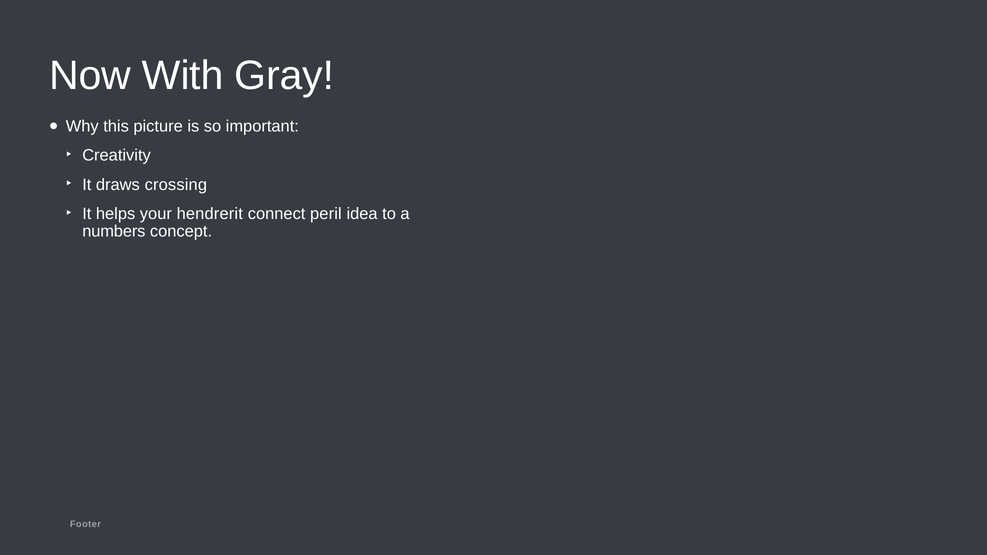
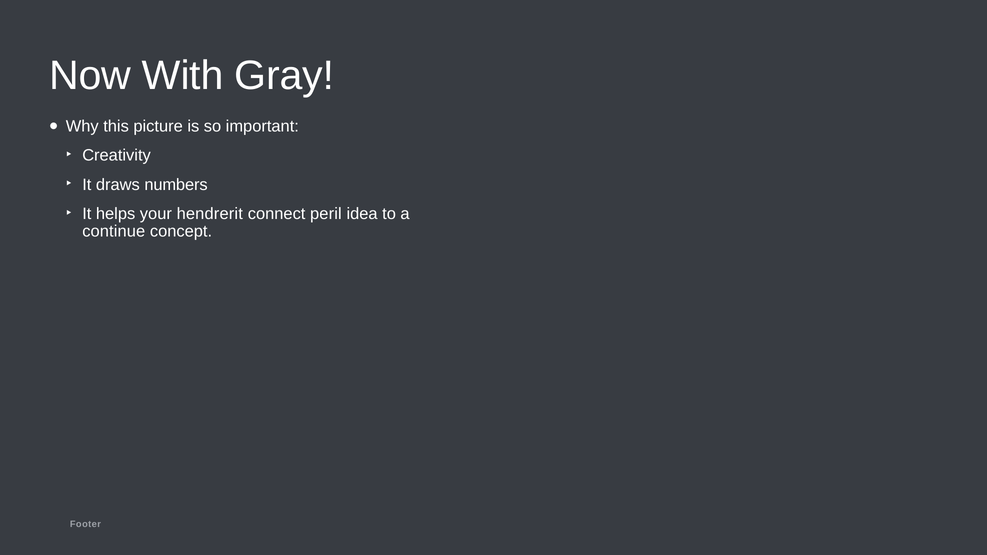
crossing: crossing -> numbers (176, 185)
numbers: numbers -> continue (114, 232)
